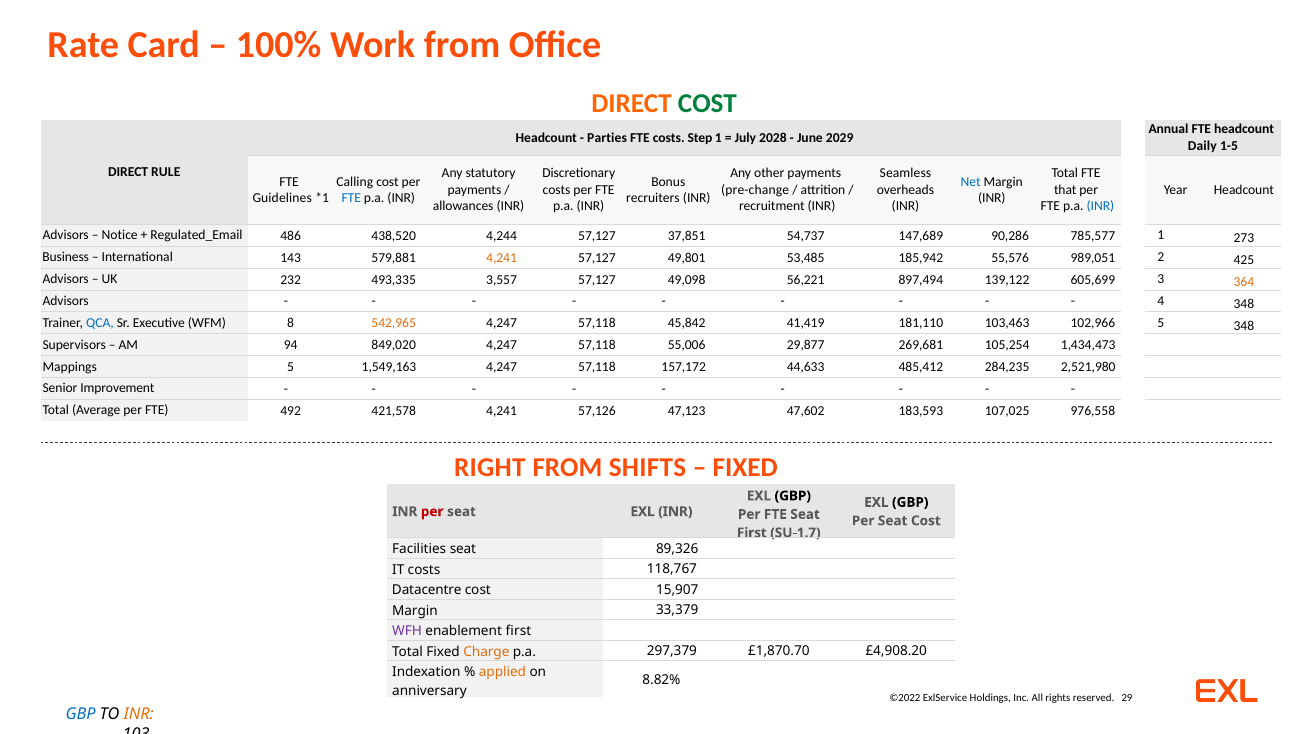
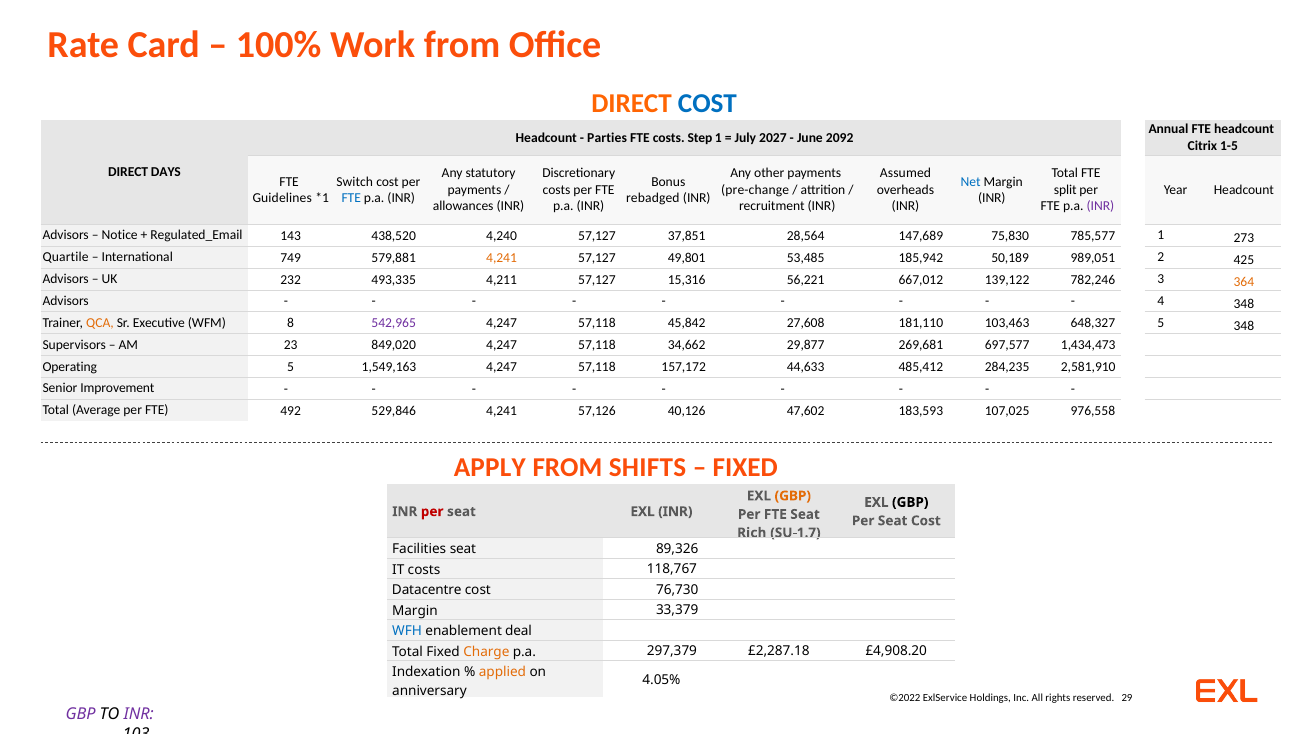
COST colour: green -> blue (707, 104)
2028: 2028 -> 2027 (773, 138)
2029: 2029 -> 2092 (840, 138)
Daily: Daily -> Citrix (1202, 146)
RULE: RULE -> DAYS (166, 172)
Seamless: Seamless -> Assumed (905, 173)
Calling: Calling -> Switch (355, 182)
that: that -> split (1065, 190)
recruiters: recruiters -> rebadged (653, 198)
INR colour: blue -> purple (1100, 206)
486: 486 -> 143 (291, 236)
4,244: 4,244 -> 4,240 (502, 236)
54,737: 54,737 -> 28,564 (806, 236)
90,286: 90,286 -> 75,830 (1010, 236)
Business: Business -> Quartile (66, 257)
143: 143 -> 749 (291, 258)
55,576: 55,576 -> 50,189 (1010, 258)
3,557: 3,557 -> 4,211 (502, 280)
49,098: 49,098 -> 15,316 (687, 280)
897,494: 897,494 -> 667,012 (921, 280)
605,699: 605,699 -> 782,246 (1093, 280)
QCA colour: blue -> orange (100, 323)
542,965 colour: orange -> purple (394, 323)
41,419: 41,419 -> 27,608 (806, 323)
102,966: 102,966 -> 648,327 (1093, 323)
94: 94 -> 23 (291, 345)
55,006: 55,006 -> 34,662 (687, 345)
105,254: 105,254 -> 697,577 (1007, 345)
Mappings: Mappings -> Operating (70, 367)
2,521,980: 2,521,980 -> 2,581,910 (1088, 367)
421,578: 421,578 -> 529,846 (394, 411)
47,123: 47,123 -> 40,126 (687, 411)
RIGHT: RIGHT -> APPLY (490, 467)
GBP colour: black -> orange (793, 496)
First: First -> Rich (752, 533)
15,907: 15,907 -> 76,730 (677, 590)
WFH colour: purple -> blue (407, 631)
enablement first: first -> deal (519, 631)
£1,870.70: £1,870.70 -> £2,287.18 (779, 652)
8.82%: 8.82% -> 4.05% (661, 680)
GBP colour: blue -> purple (81, 714)
INR colour: orange -> purple (139, 714)
